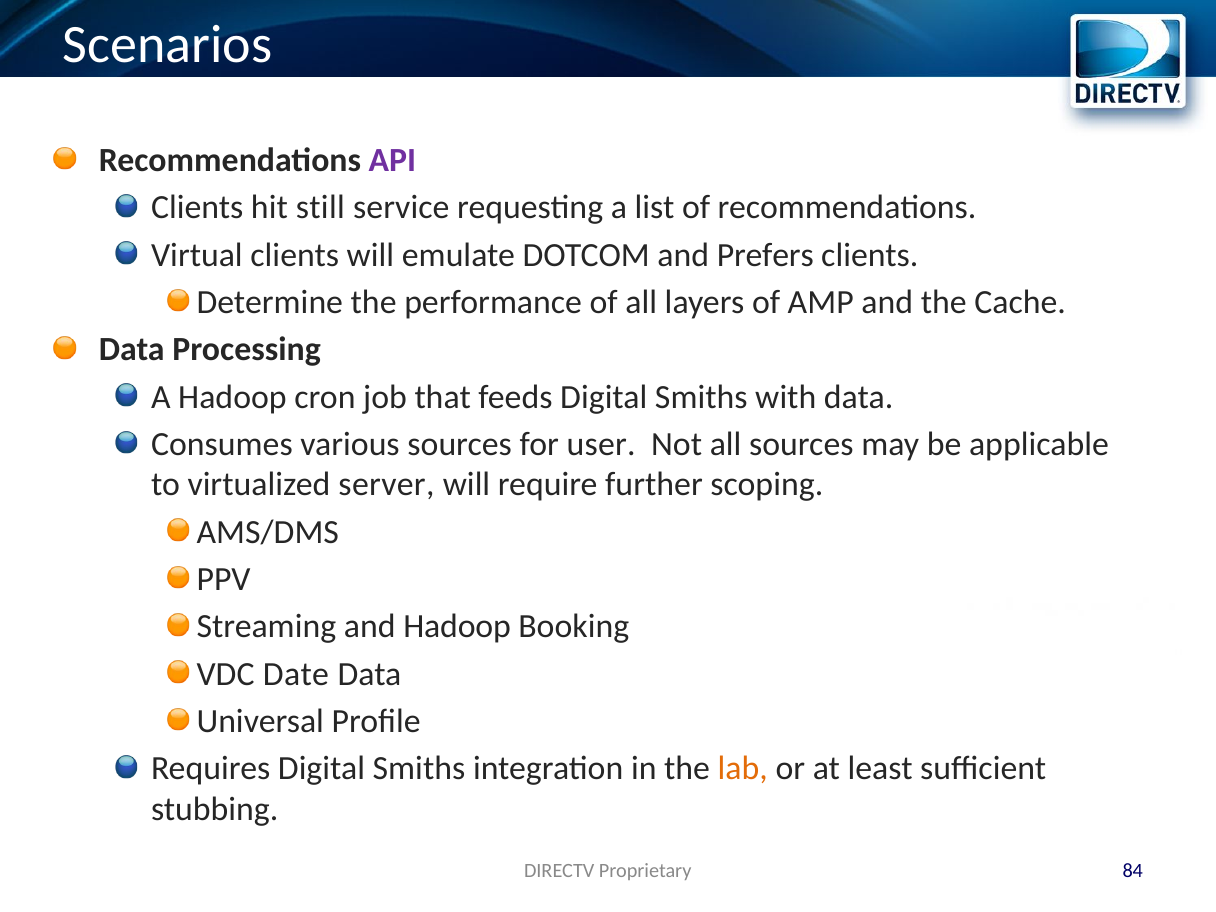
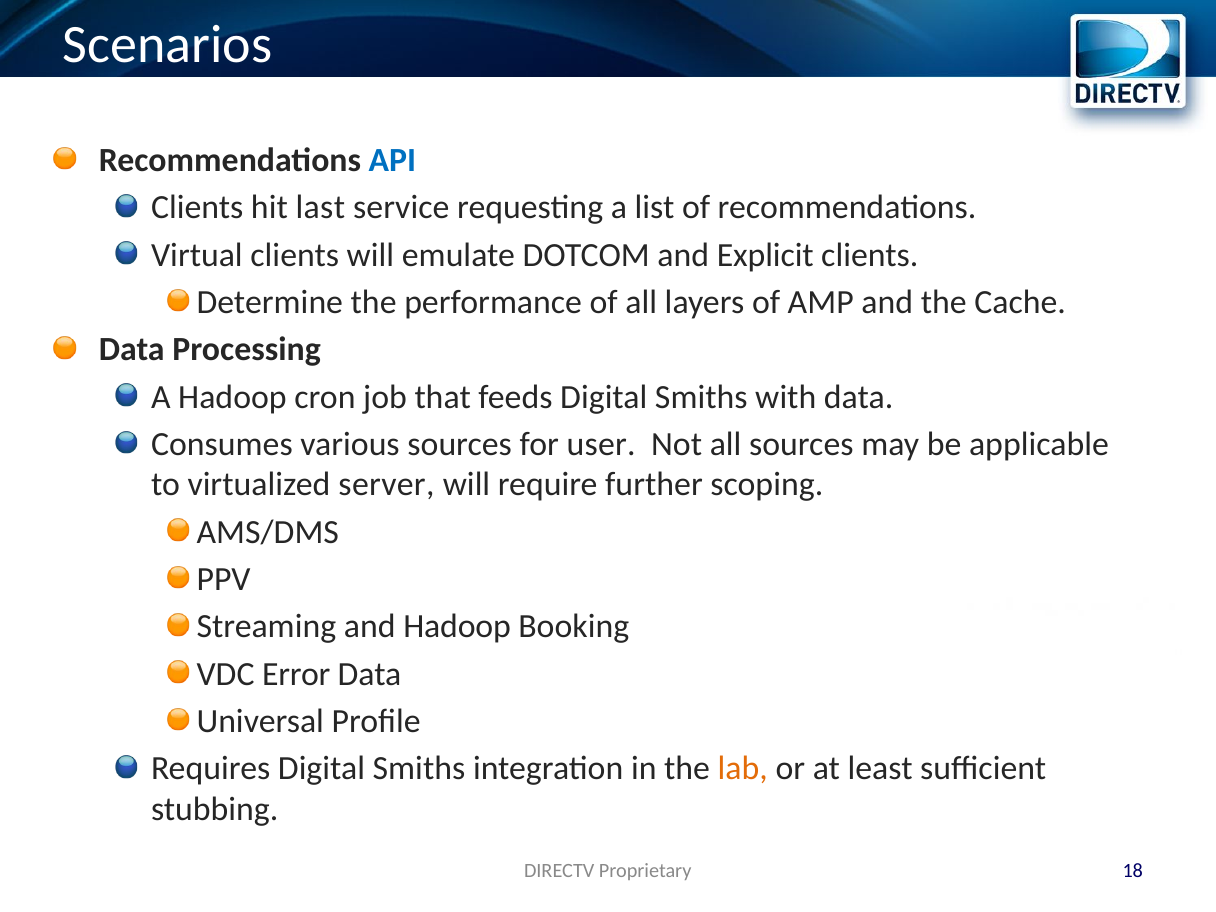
API colour: purple -> blue (392, 160)
still: still -> last (320, 208)
Prefers: Prefers -> Explicit (765, 255)
Date: Date -> Error (296, 674)
84: 84 -> 18 (1133, 871)
